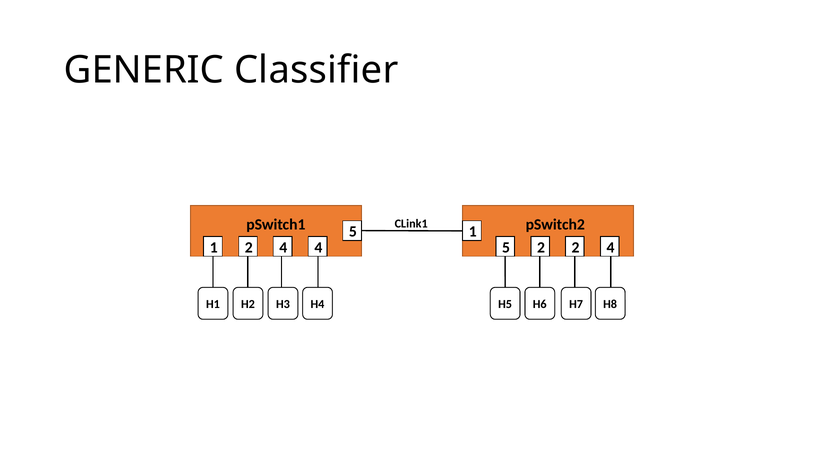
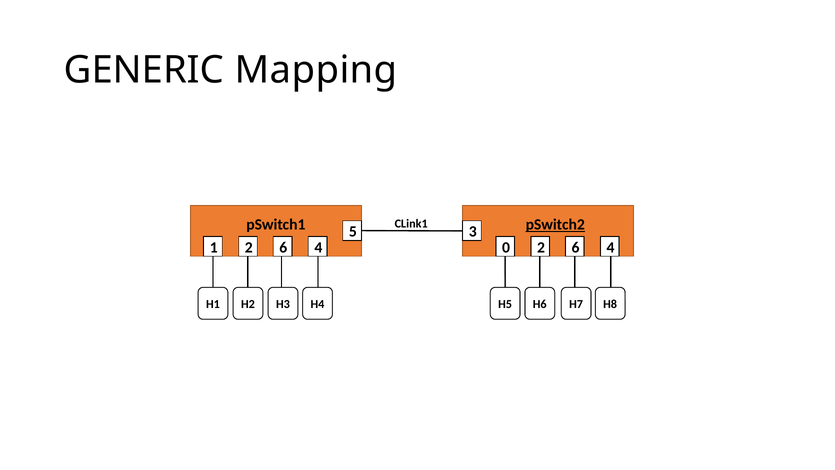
Classifier: Classifier -> Mapping (316, 70)
pSwitch2 underline: none -> present (555, 225)
5 1: 1 -> 3 (473, 232)
1 2 4: 4 -> 6 (283, 247)
4 5: 5 -> 0 (506, 247)
2: 2 -> 6 (576, 247)
